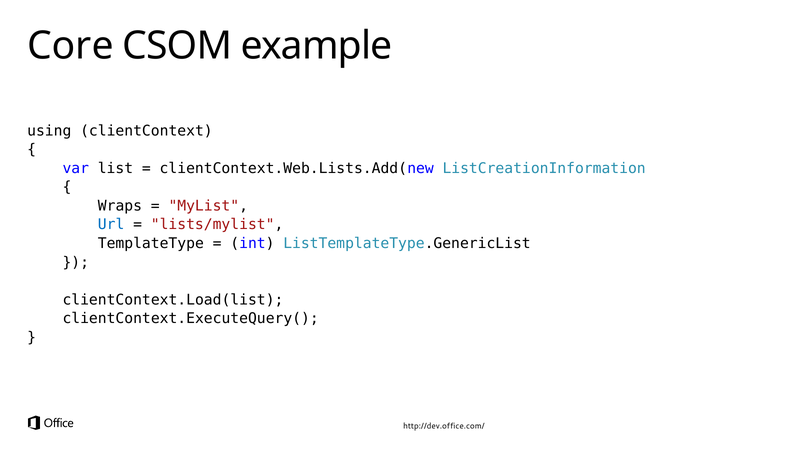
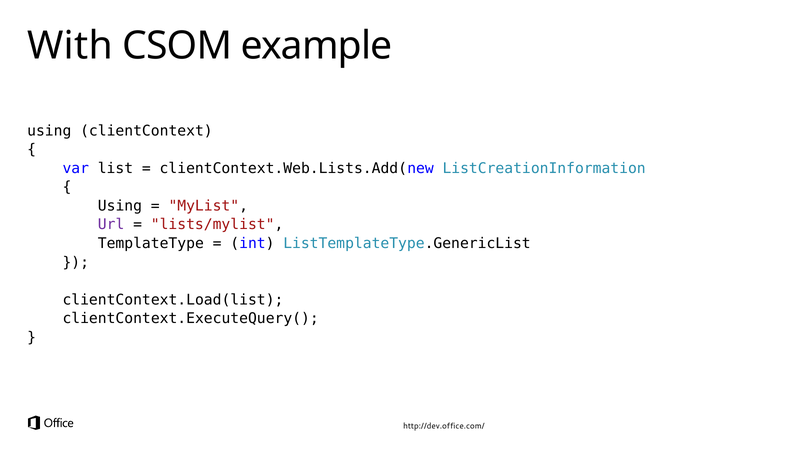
Core: Core -> With (70, 46)
Wraps: Wraps -> Using (120, 206)
Url colour: blue -> purple (111, 225)
